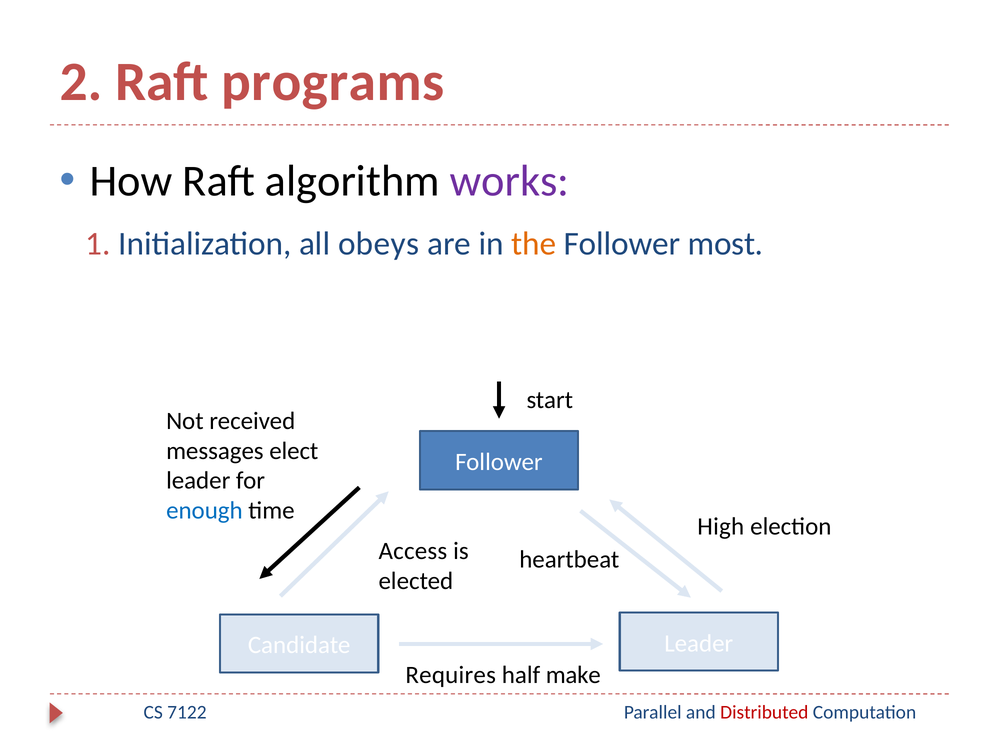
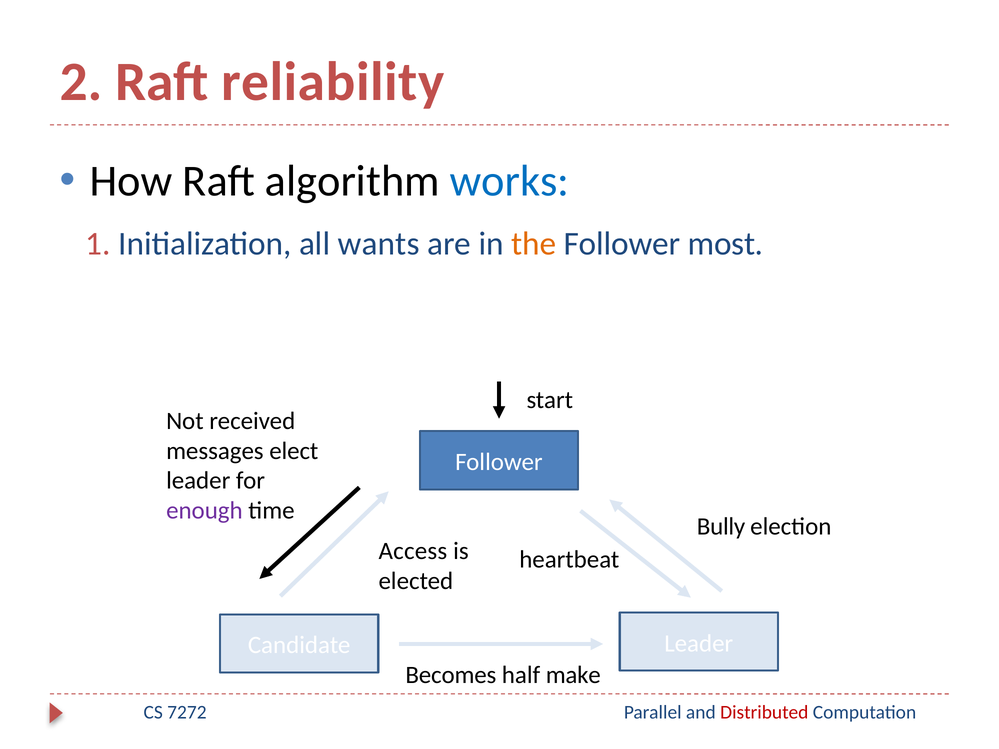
programs: programs -> reliability (333, 82)
works colour: purple -> blue (510, 181)
obeys: obeys -> wants (379, 244)
enough colour: blue -> purple (204, 511)
High: High -> Bully (721, 527)
Requires: Requires -> Becomes (451, 675)
7122: 7122 -> 7272 (187, 712)
